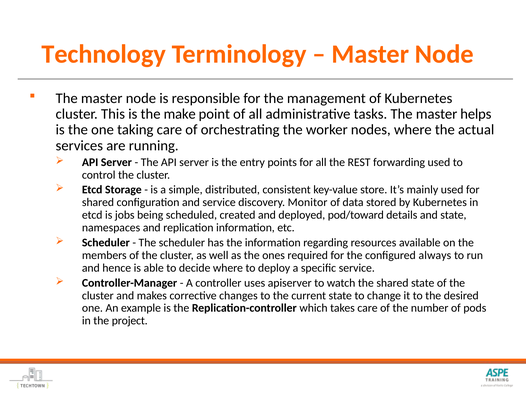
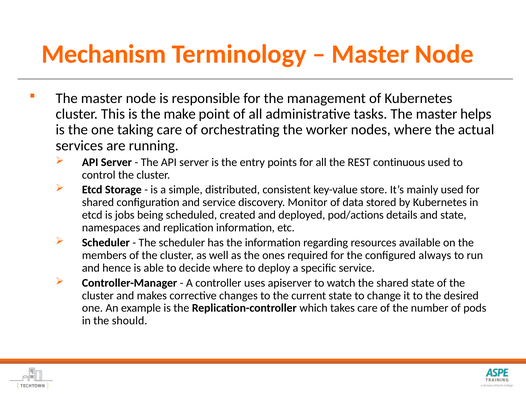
Technology: Technology -> Mechanism (104, 54)
forwarding: forwarding -> continuous (399, 162)
pod/toward: pod/toward -> pod/actions (356, 215)
project: project -> should (130, 320)
